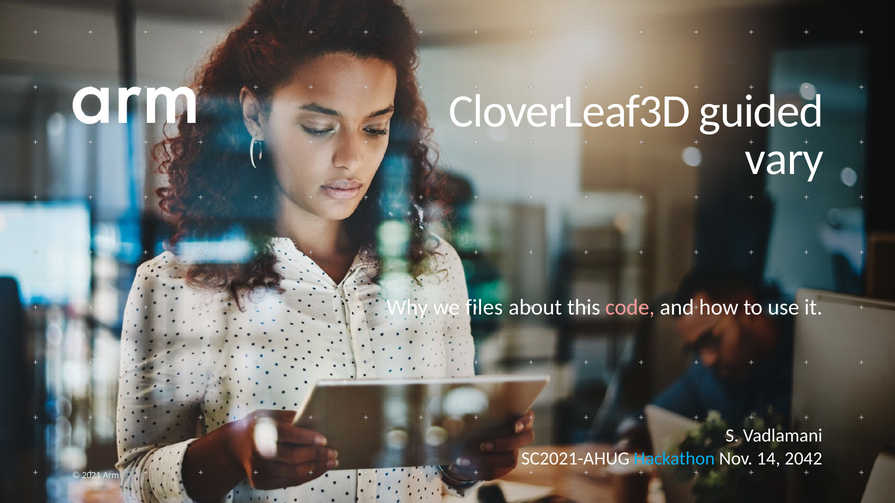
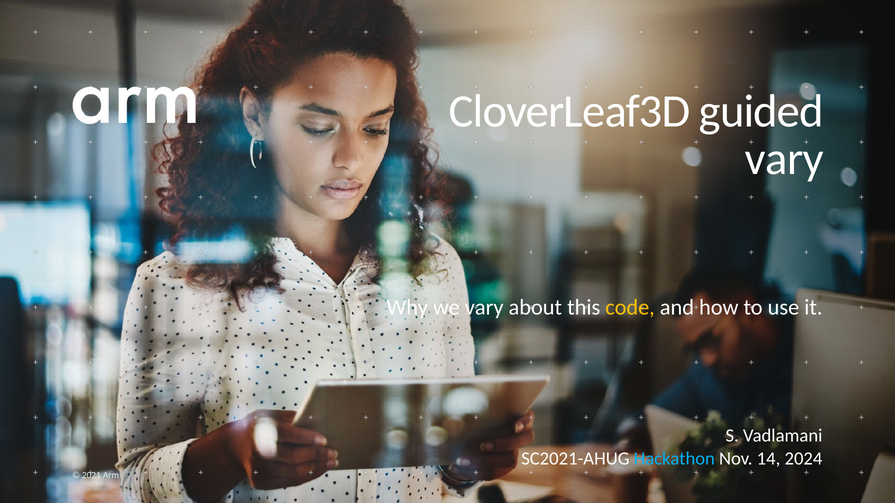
we files: files -> vary (484, 308)
code colour: pink -> yellow (630, 308)
2042: 2042 -> 2024 (803, 459)
